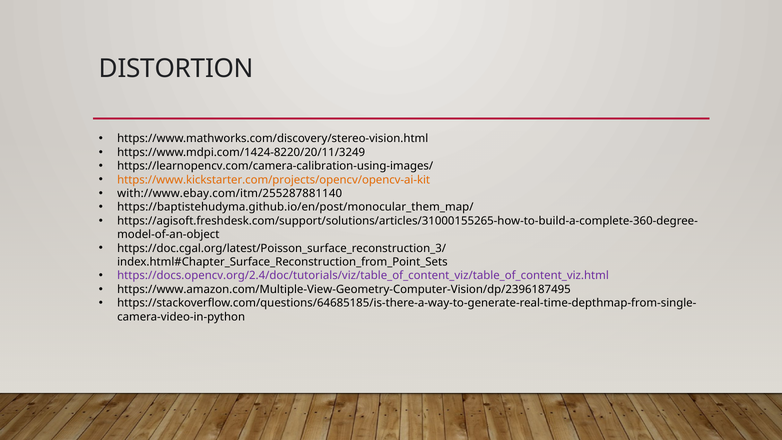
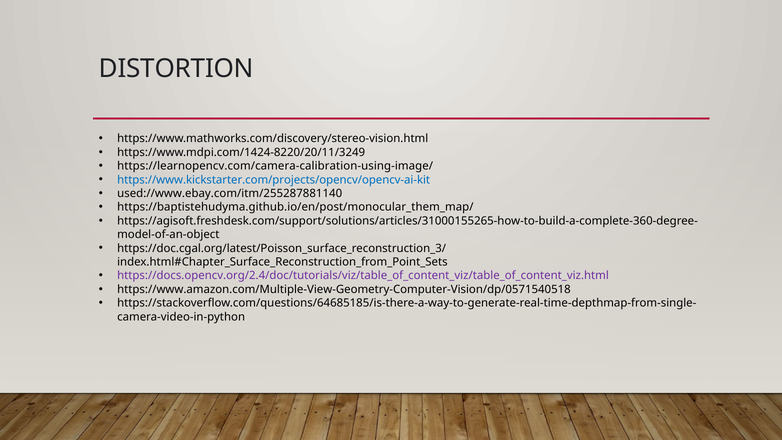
https://learnopencv.com/camera-calibration-using-images/: https://learnopencv.com/camera-calibration-using-images/ -> https://learnopencv.com/camera-calibration-using-image/ (275, 166)
https://www.kickstarter.com/projects/opencv/opencv-ai-kit colour: orange -> blue (274, 180)
with://www.ebay.com/itm/255287881140: with://www.ebay.com/itm/255287881140 -> used://www.ebay.com/itm/255287881140 (230, 193)
https://www.amazon.com/Multiple-View-Geometry-Computer-Vision/dp/2396187495: https://www.amazon.com/Multiple-View-Geometry-Computer-Vision/dp/2396187495 -> https://www.amazon.com/Multiple-View-Geometry-Computer-Vision/dp/0571540518 (344, 289)
